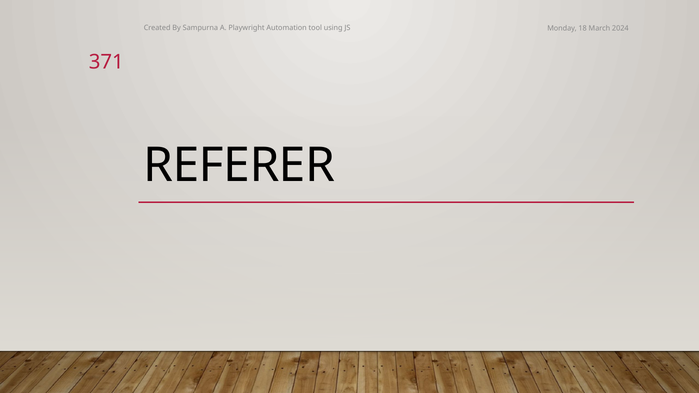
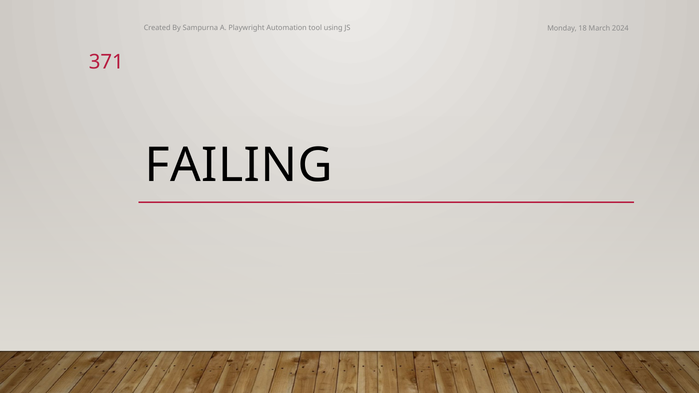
REFERER: REFERER -> FAILING (239, 165)
